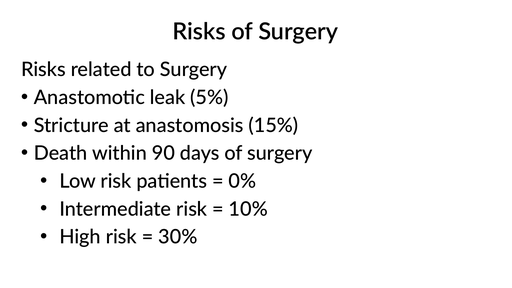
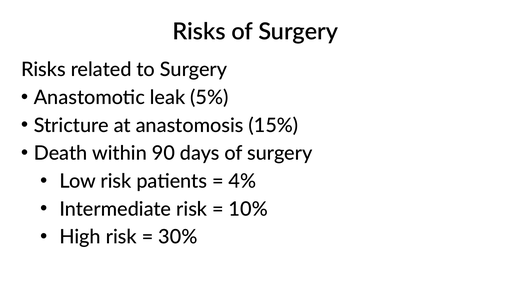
0%: 0% -> 4% (242, 181)
